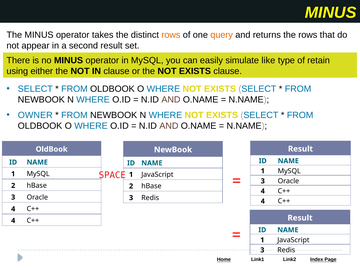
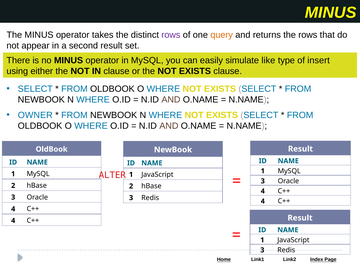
rows colour: orange -> purple (171, 35)
retain: retain -> insert (319, 60)
SPACE: SPACE -> ALTER (112, 175)
